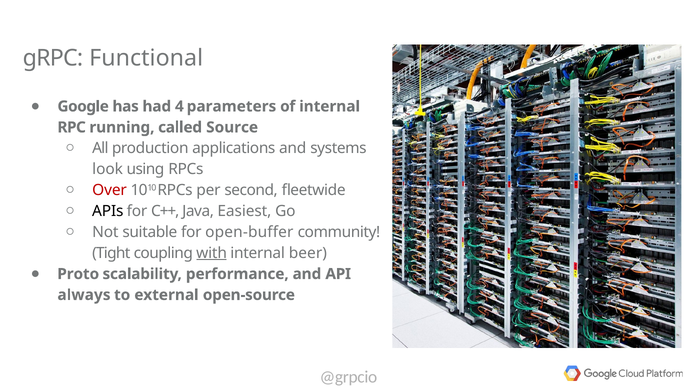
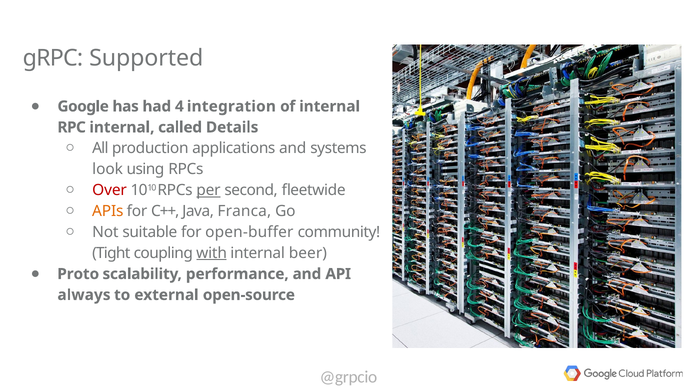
Functional: Functional -> Supported (146, 58)
parameters: parameters -> integration (231, 107)
RPC running: running -> internal (122, 127)
Source: Source -> Details (232, 127)
per underline: none -> present (208, 190)
APIs colour: black -> orange (108, 211)
Easiest: Easiest -> Franca (244, 211)
